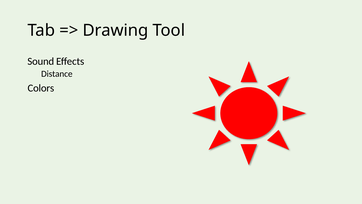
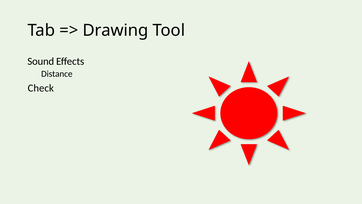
Colors: Colors -> Check (41, 88)
